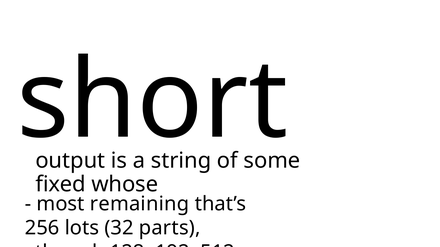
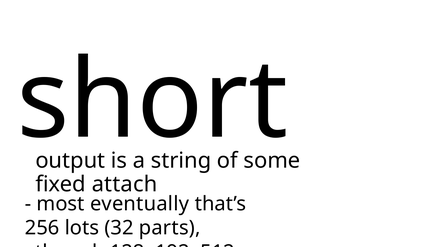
whose: whose -> attach (125, 185)
remaining: remaining -> eventually (140, 204)
